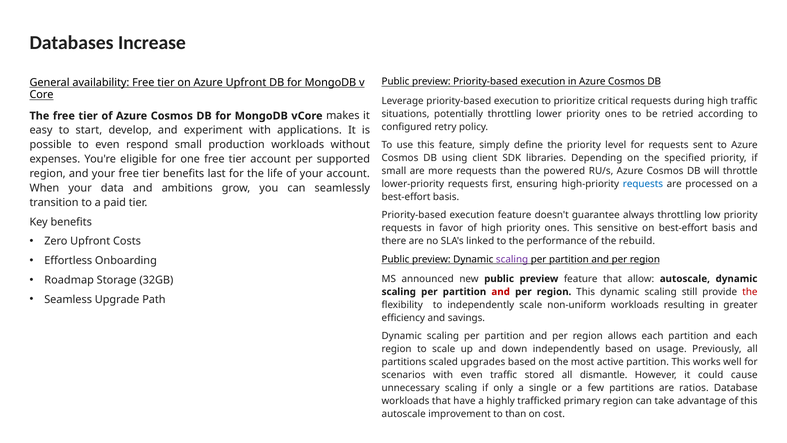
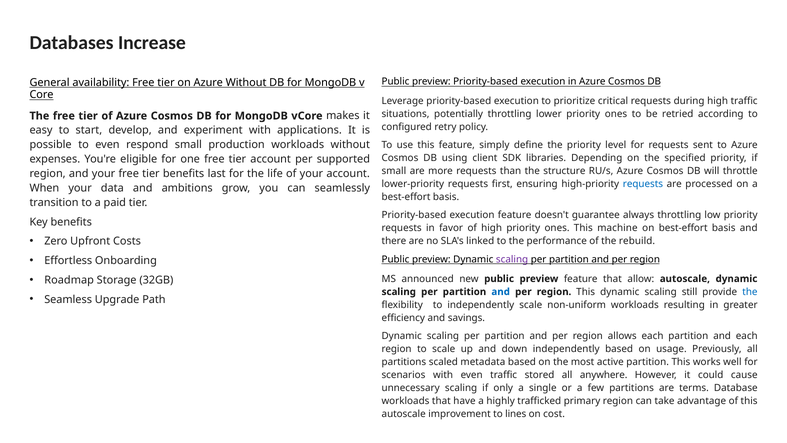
Azure Upfront: Upfront -> Without (246, 82)
powered: powered -> structure (564, 171)
sensitive: sensitive -> machine (617, 228)
and colour: red -> blue (501, 292)
the colour: red -> blue (750, 292)
upgrades: upgrades -> metadata (483, 362)
dismantle: dismantle -> anywhere (604, 375)
ratios: ratios -> terms (694, 388)
to than: than -> lines (516, 414)
